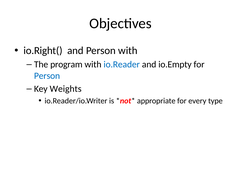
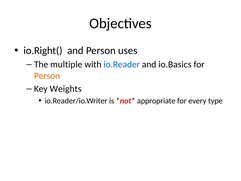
Person with: with -> uses (128, 51)
program: program -> multiple (66, 64)
io.Empty: io.Empty -> io.Basics (175, 64)
Person colour: blue -> orange (47, 76)
